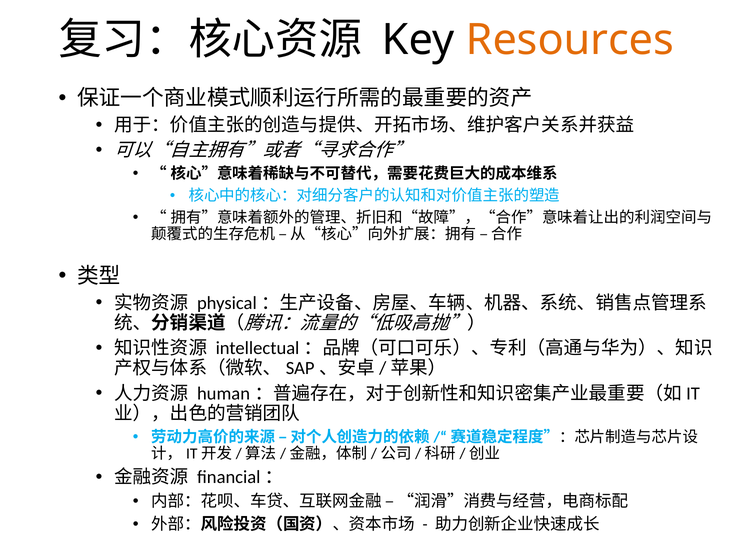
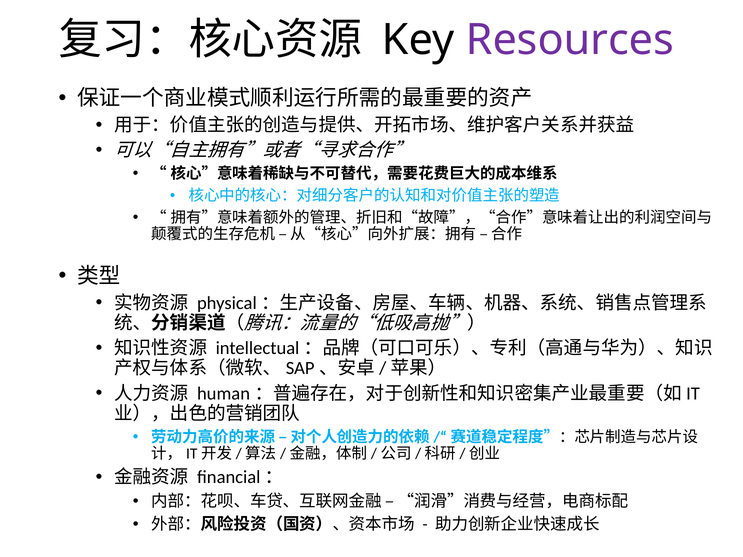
Resources colour: orange -> purple (570, 40)
